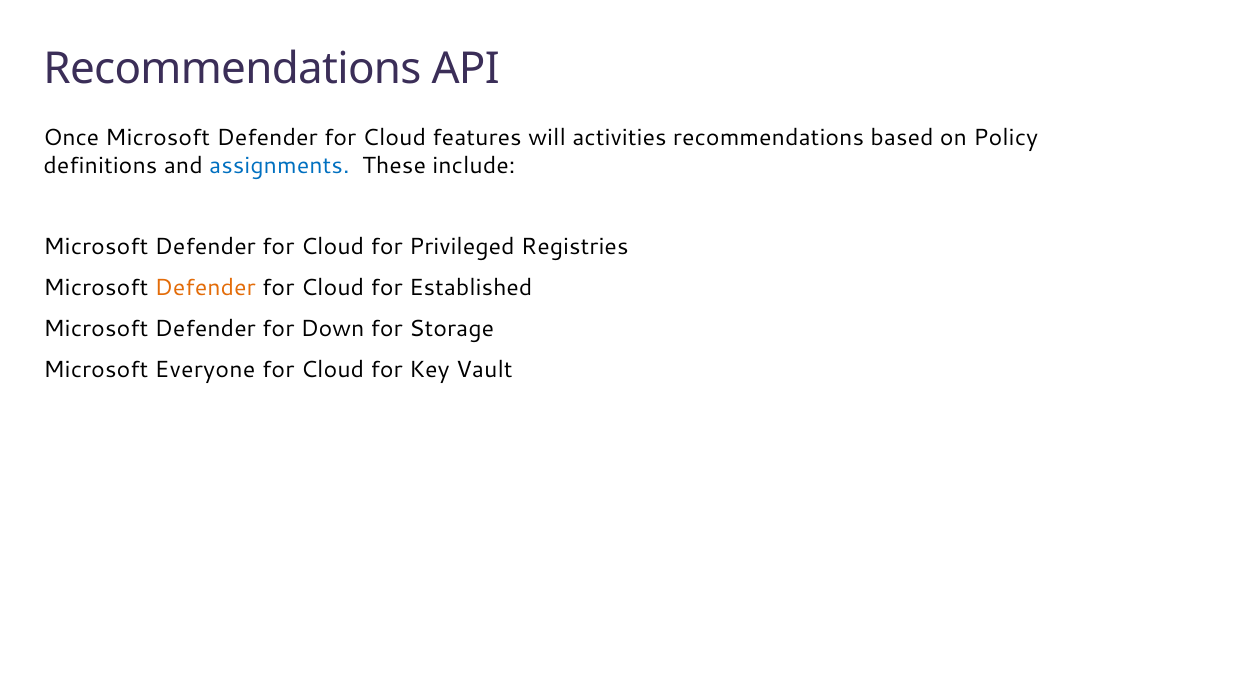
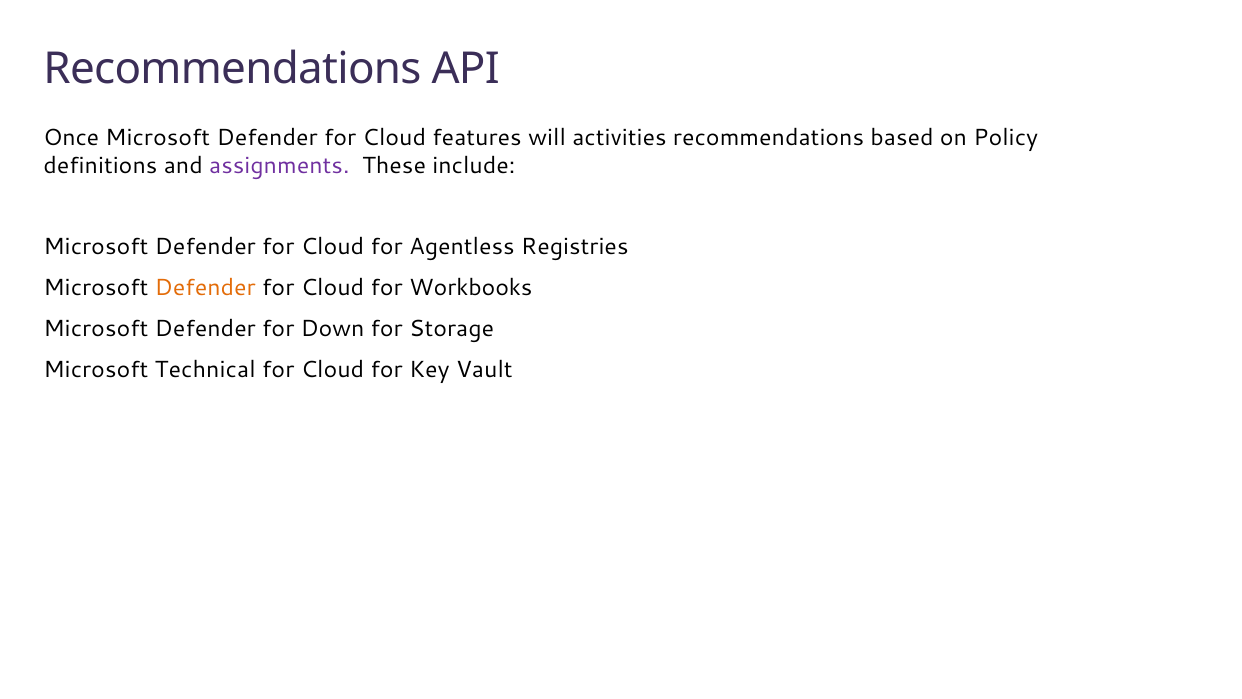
assignments colour: blue -> purple (279, 165)
Privileged: Privileged -> Agentless (462, 247)
Established: Established -> Workbooks (471, 288)
Everyone: Everyone -> Technical (205, 370)
